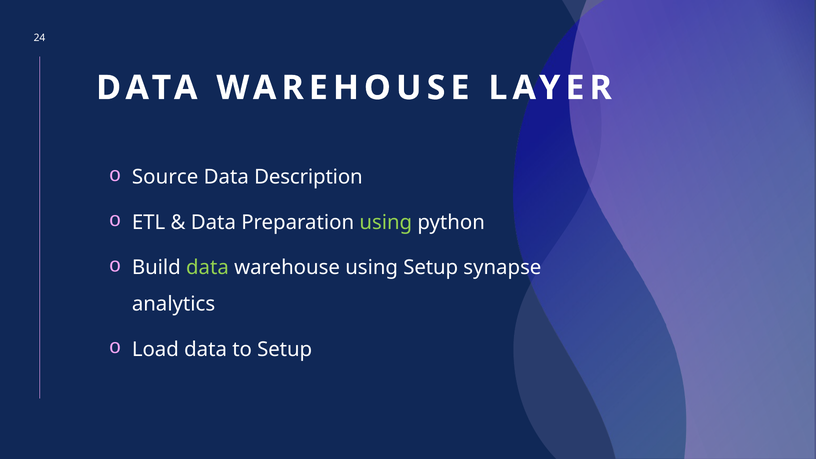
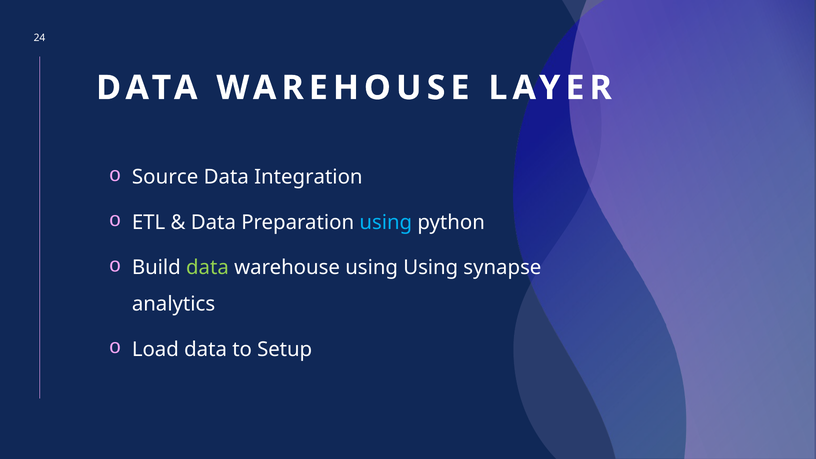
Description: Description -> Integration (308, 177)
using colour: light green -> light blue (386, 222)
using Setup: Setup -> Using (431, 268)
